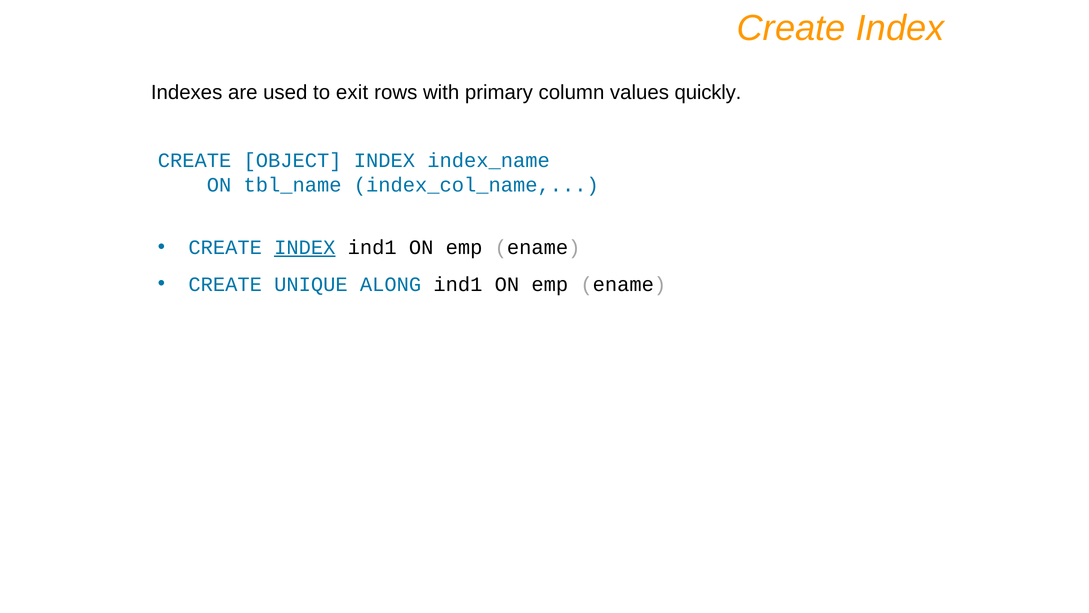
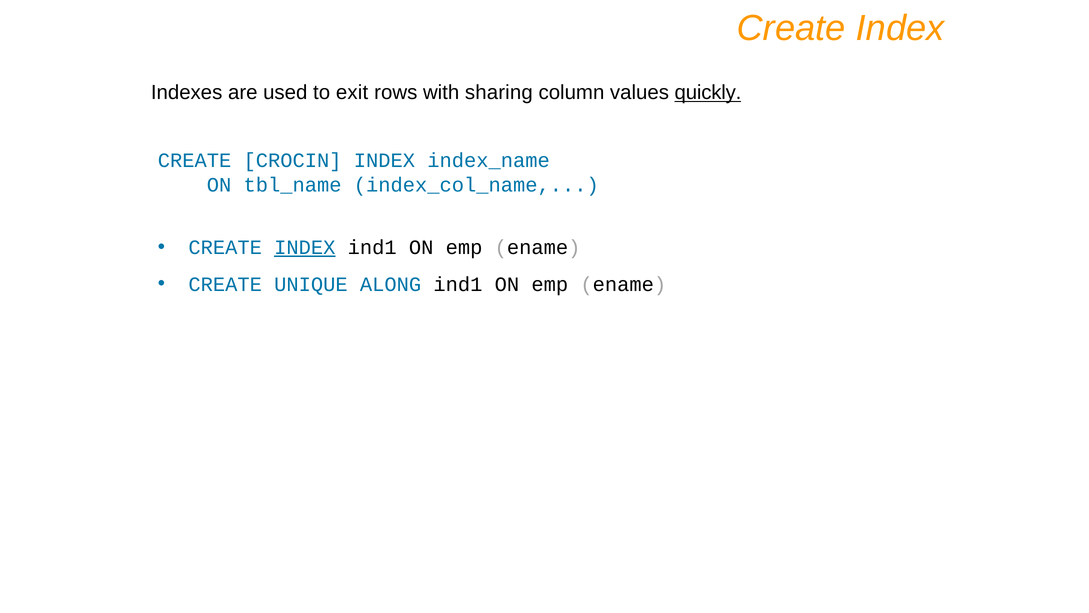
primary: primary -> sharing (499, 93)
quickly underline: none -> present (708, 93)
OBJECT: OBJECT -> CROCIN (293, 161)
